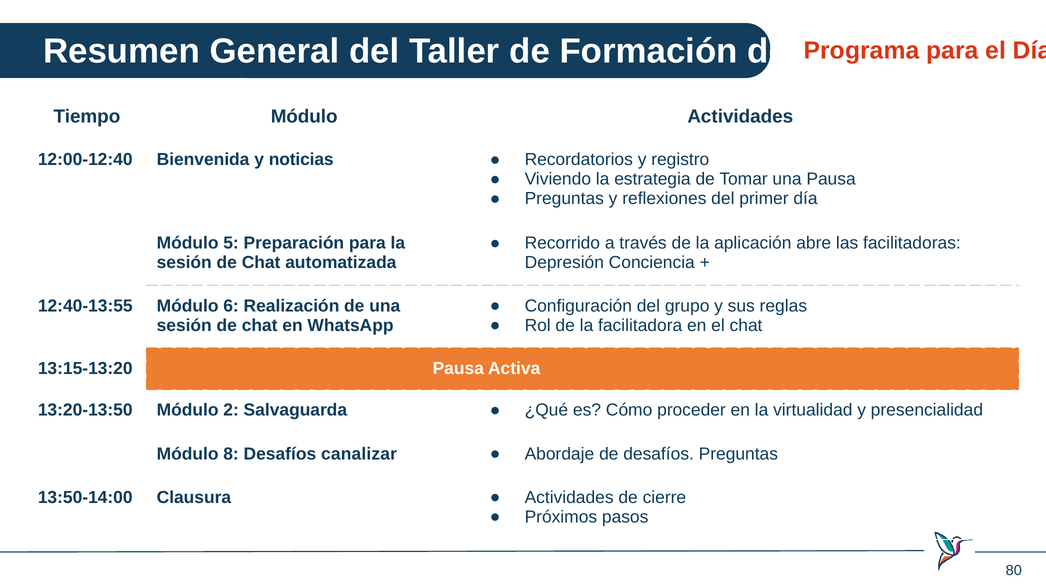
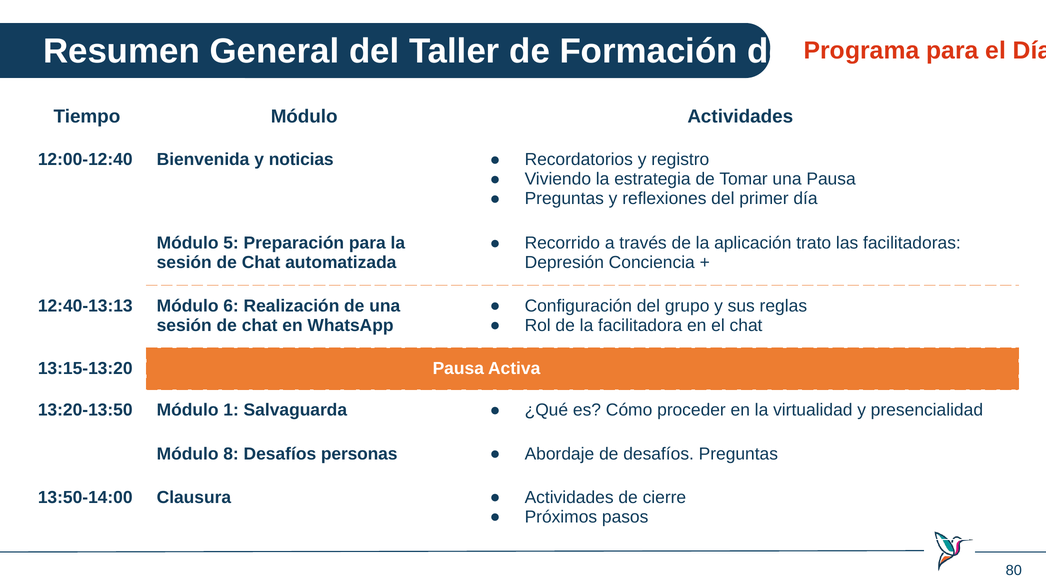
abre: abre -> trato (814, 243)
12:40-13:55: 12:40-13:55 -> 12:40-13:13 (85, 306)
Módulo 2: 2 -> 1 (231, 411)
canalizar: canalizar -> personas (359, 454)
